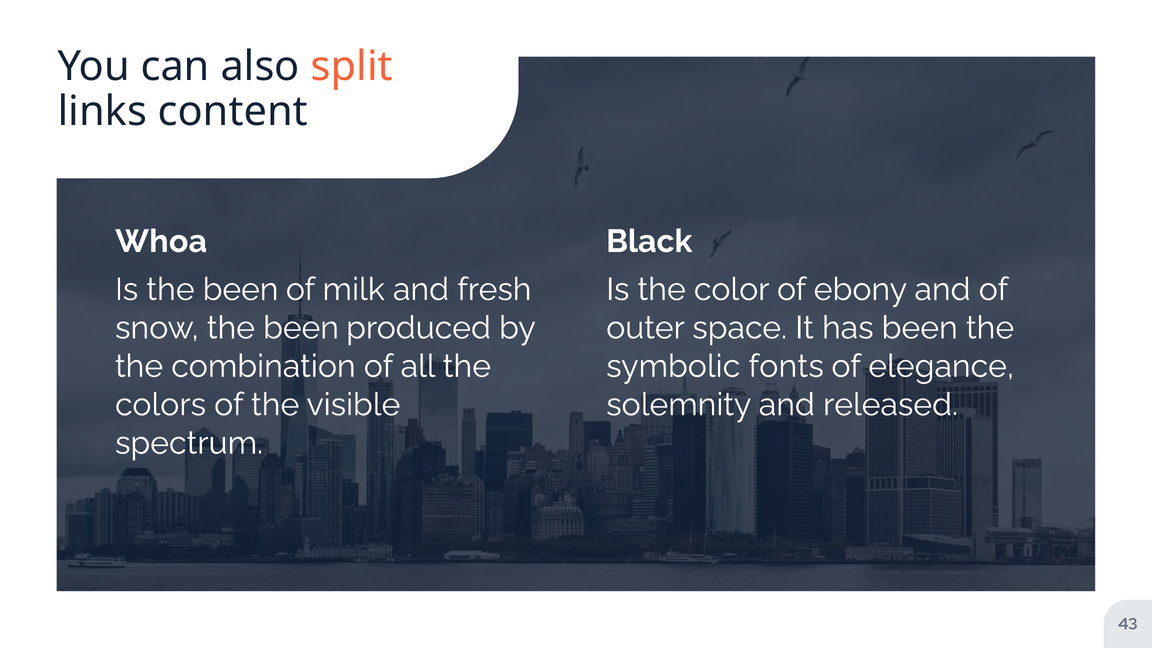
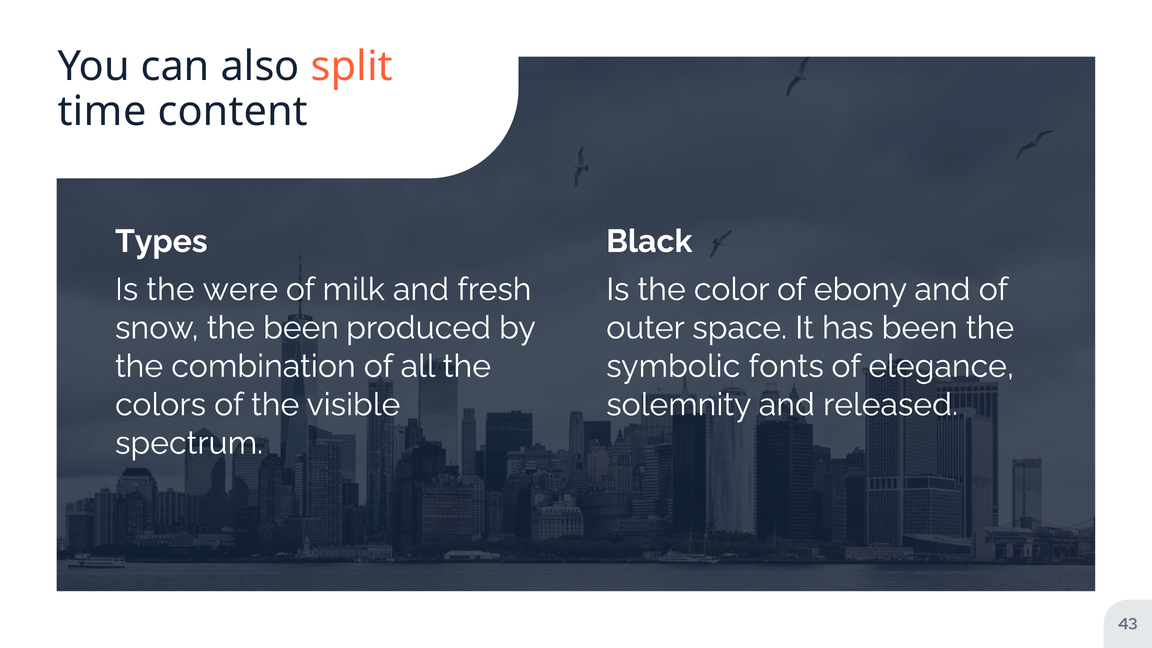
links: links -> time (102, 111)
Whoa: Whoa -> Types (161, 241)
Is the been: been -> were (240, 289)
